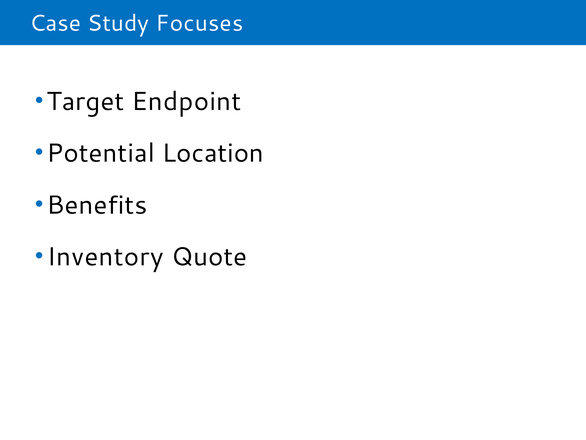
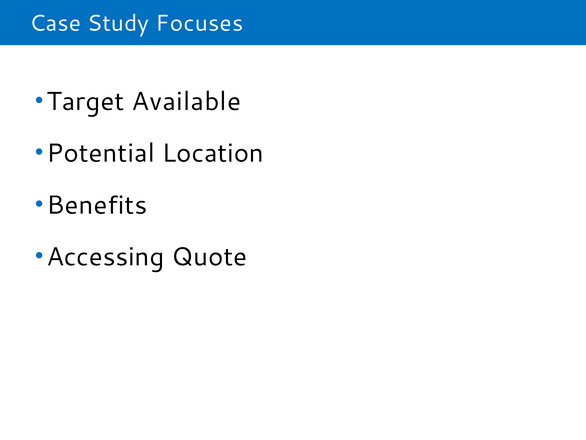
Endpoint: Endpoint -> Available (186, 101)
Inventory: Inventory -> Accessing (105, 257)
